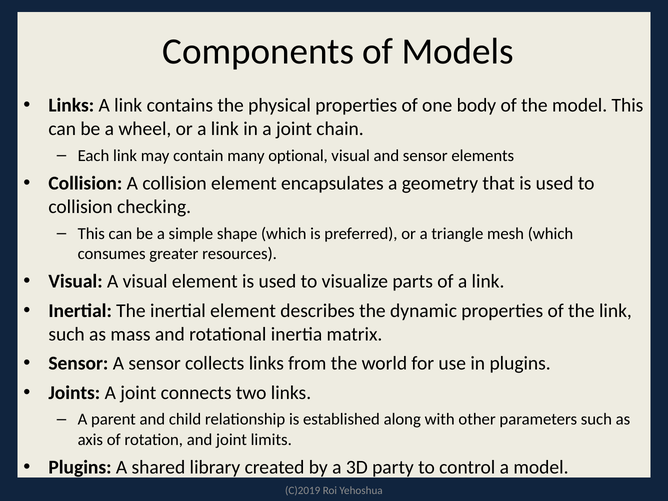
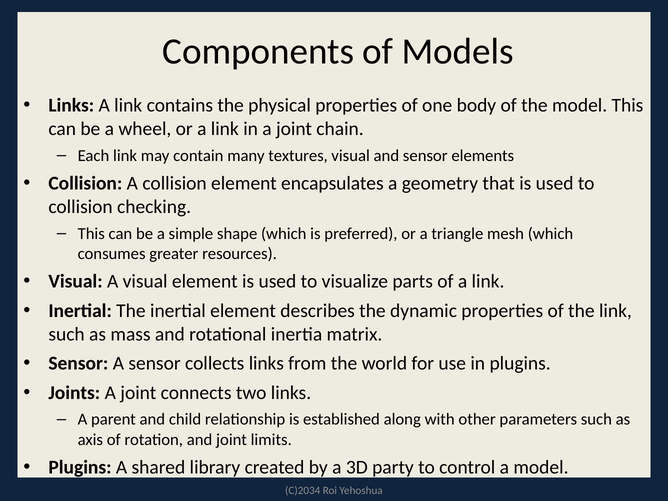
optional: optional -> textures (298, 156)
C)2019: C)2019 -> C)2034 (303, 491)
